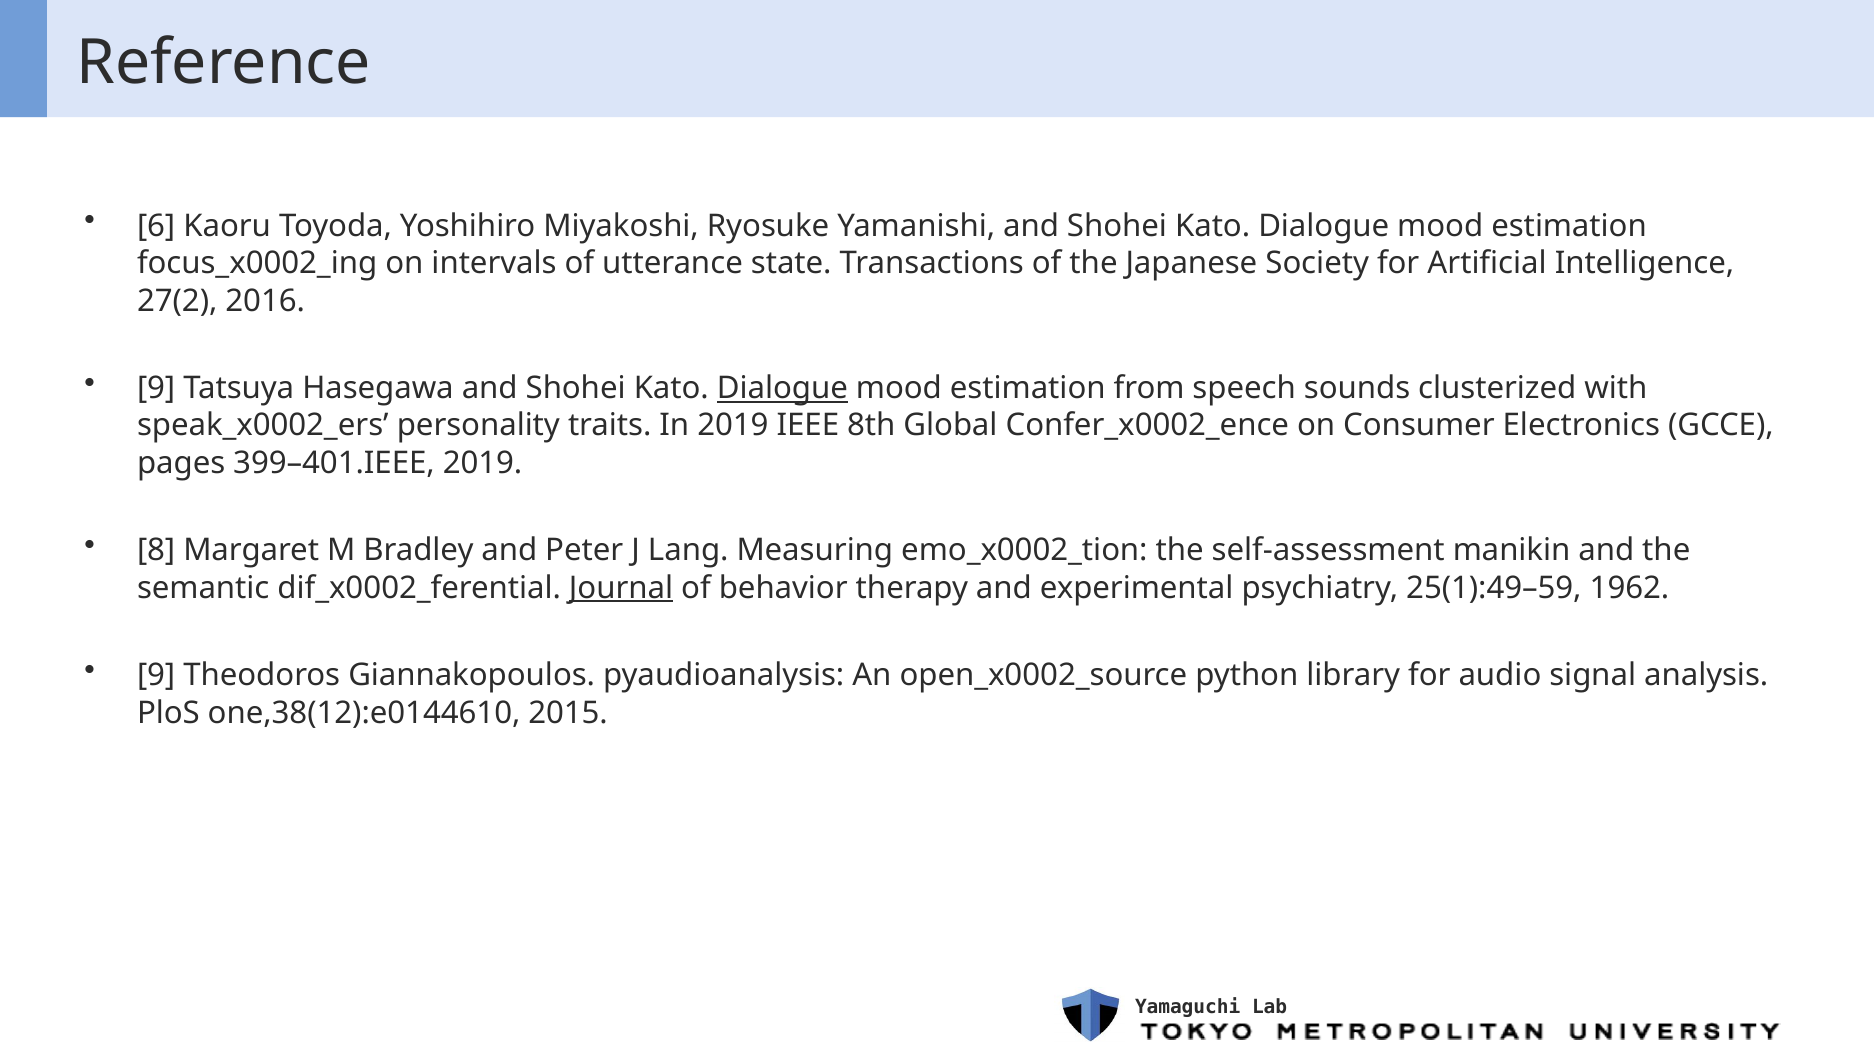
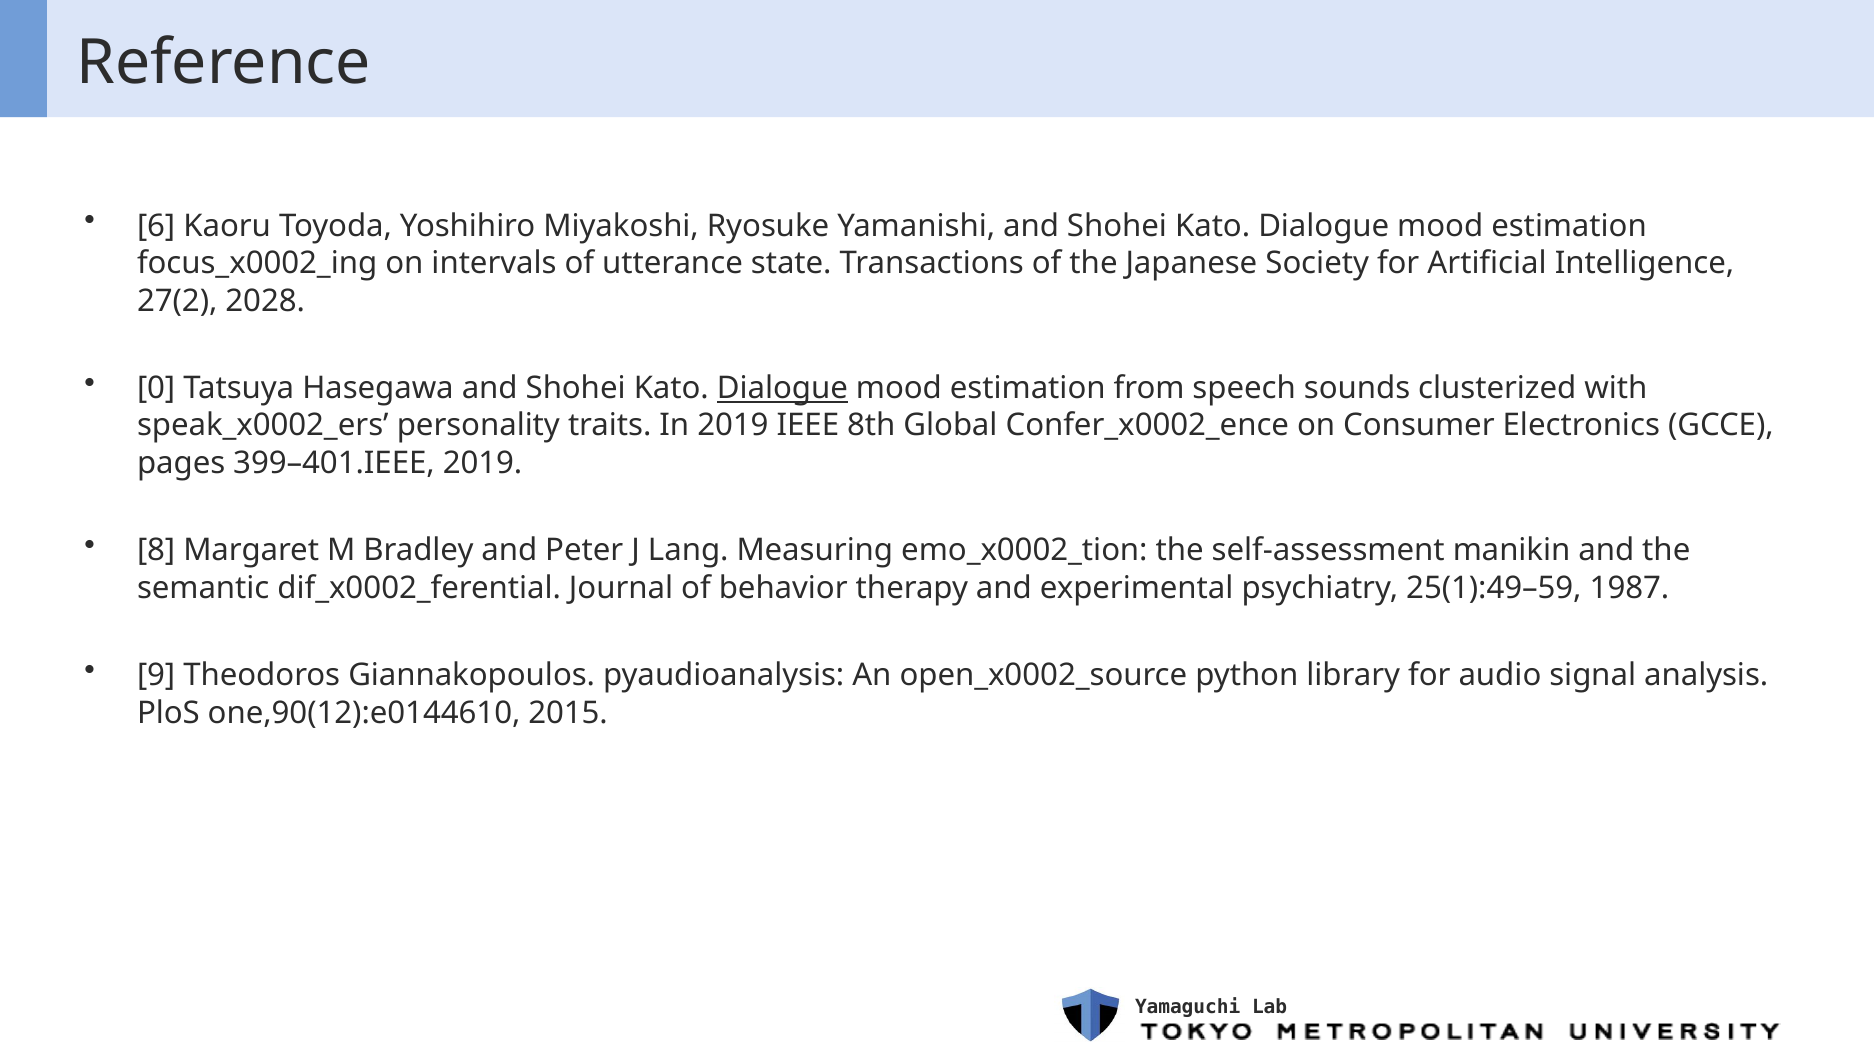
2016: 2016 -> 2028 (265, 301)
9: 9 -> 0 (156, 388)
Journal underline: present -> none (621, 588)
1962: 1962 -> 1987 (1629, 588)
one,38(12):e0144610: one,38(12):e0144610 -> one,90(12):e0144610 (364, 713)
